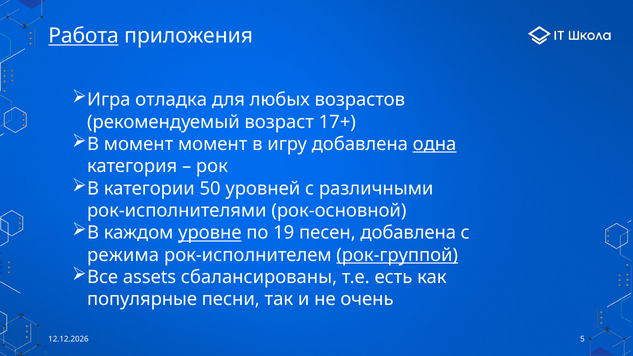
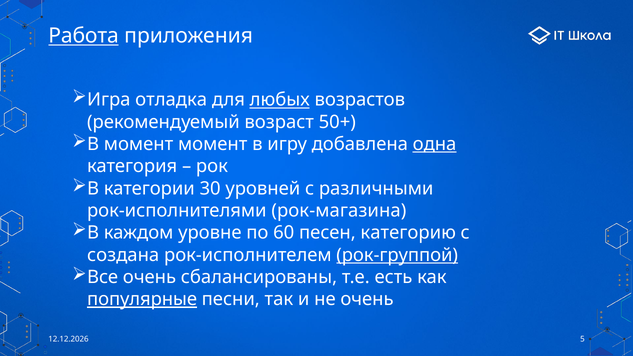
любых underline: none -> present (280, 100)
17+: 17+ -> 50+ (337, 122)
50: 50 -> 30 (210, 189)
рок-основной: рок-основной -> рок-магазина (339, 211)
уровне underline: present -> none (210, 233)
19: 19 -> 60 (284, 233)
песен добавлена: добавлена -> категорию (408, 233)
режима: режима -> создана (123, 255)
Все assets: assets -> очень (149, 277)
популярные underline: none -> present (142, 299)
